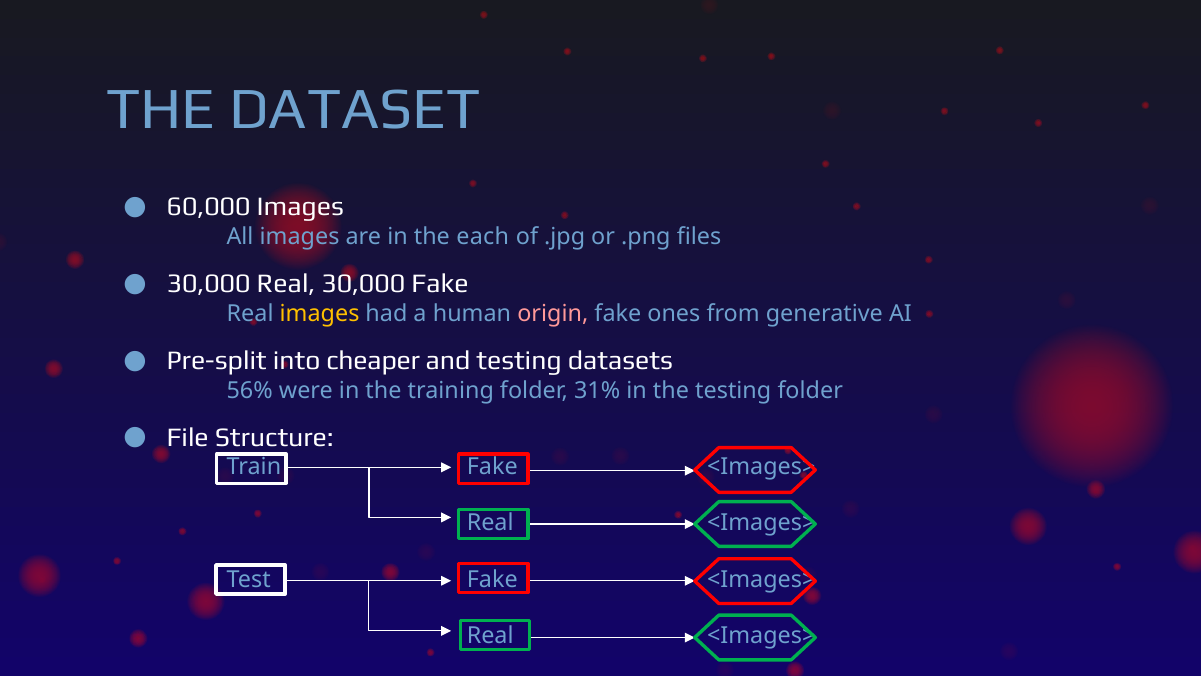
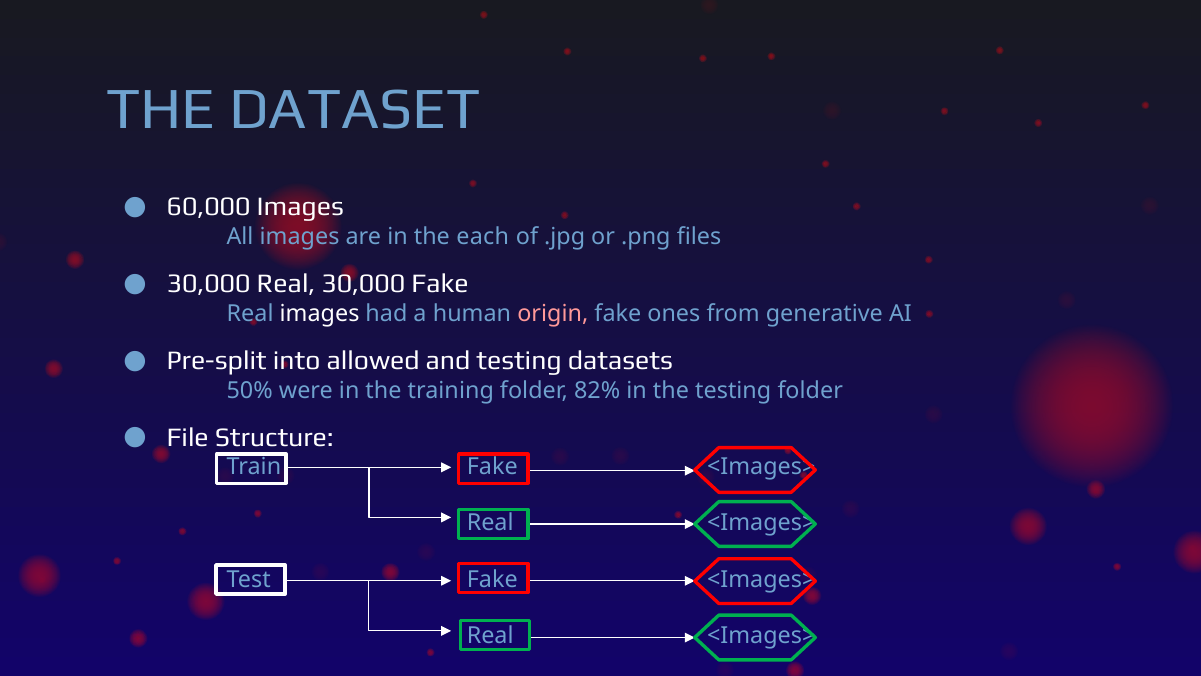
images colour: yellow -> white (320, 313)
cheaper: cheaper -> allowed (373, 360)
56%: 56% -> 50% (250, 390)
31%: 31% -> 82% (597, 390)
